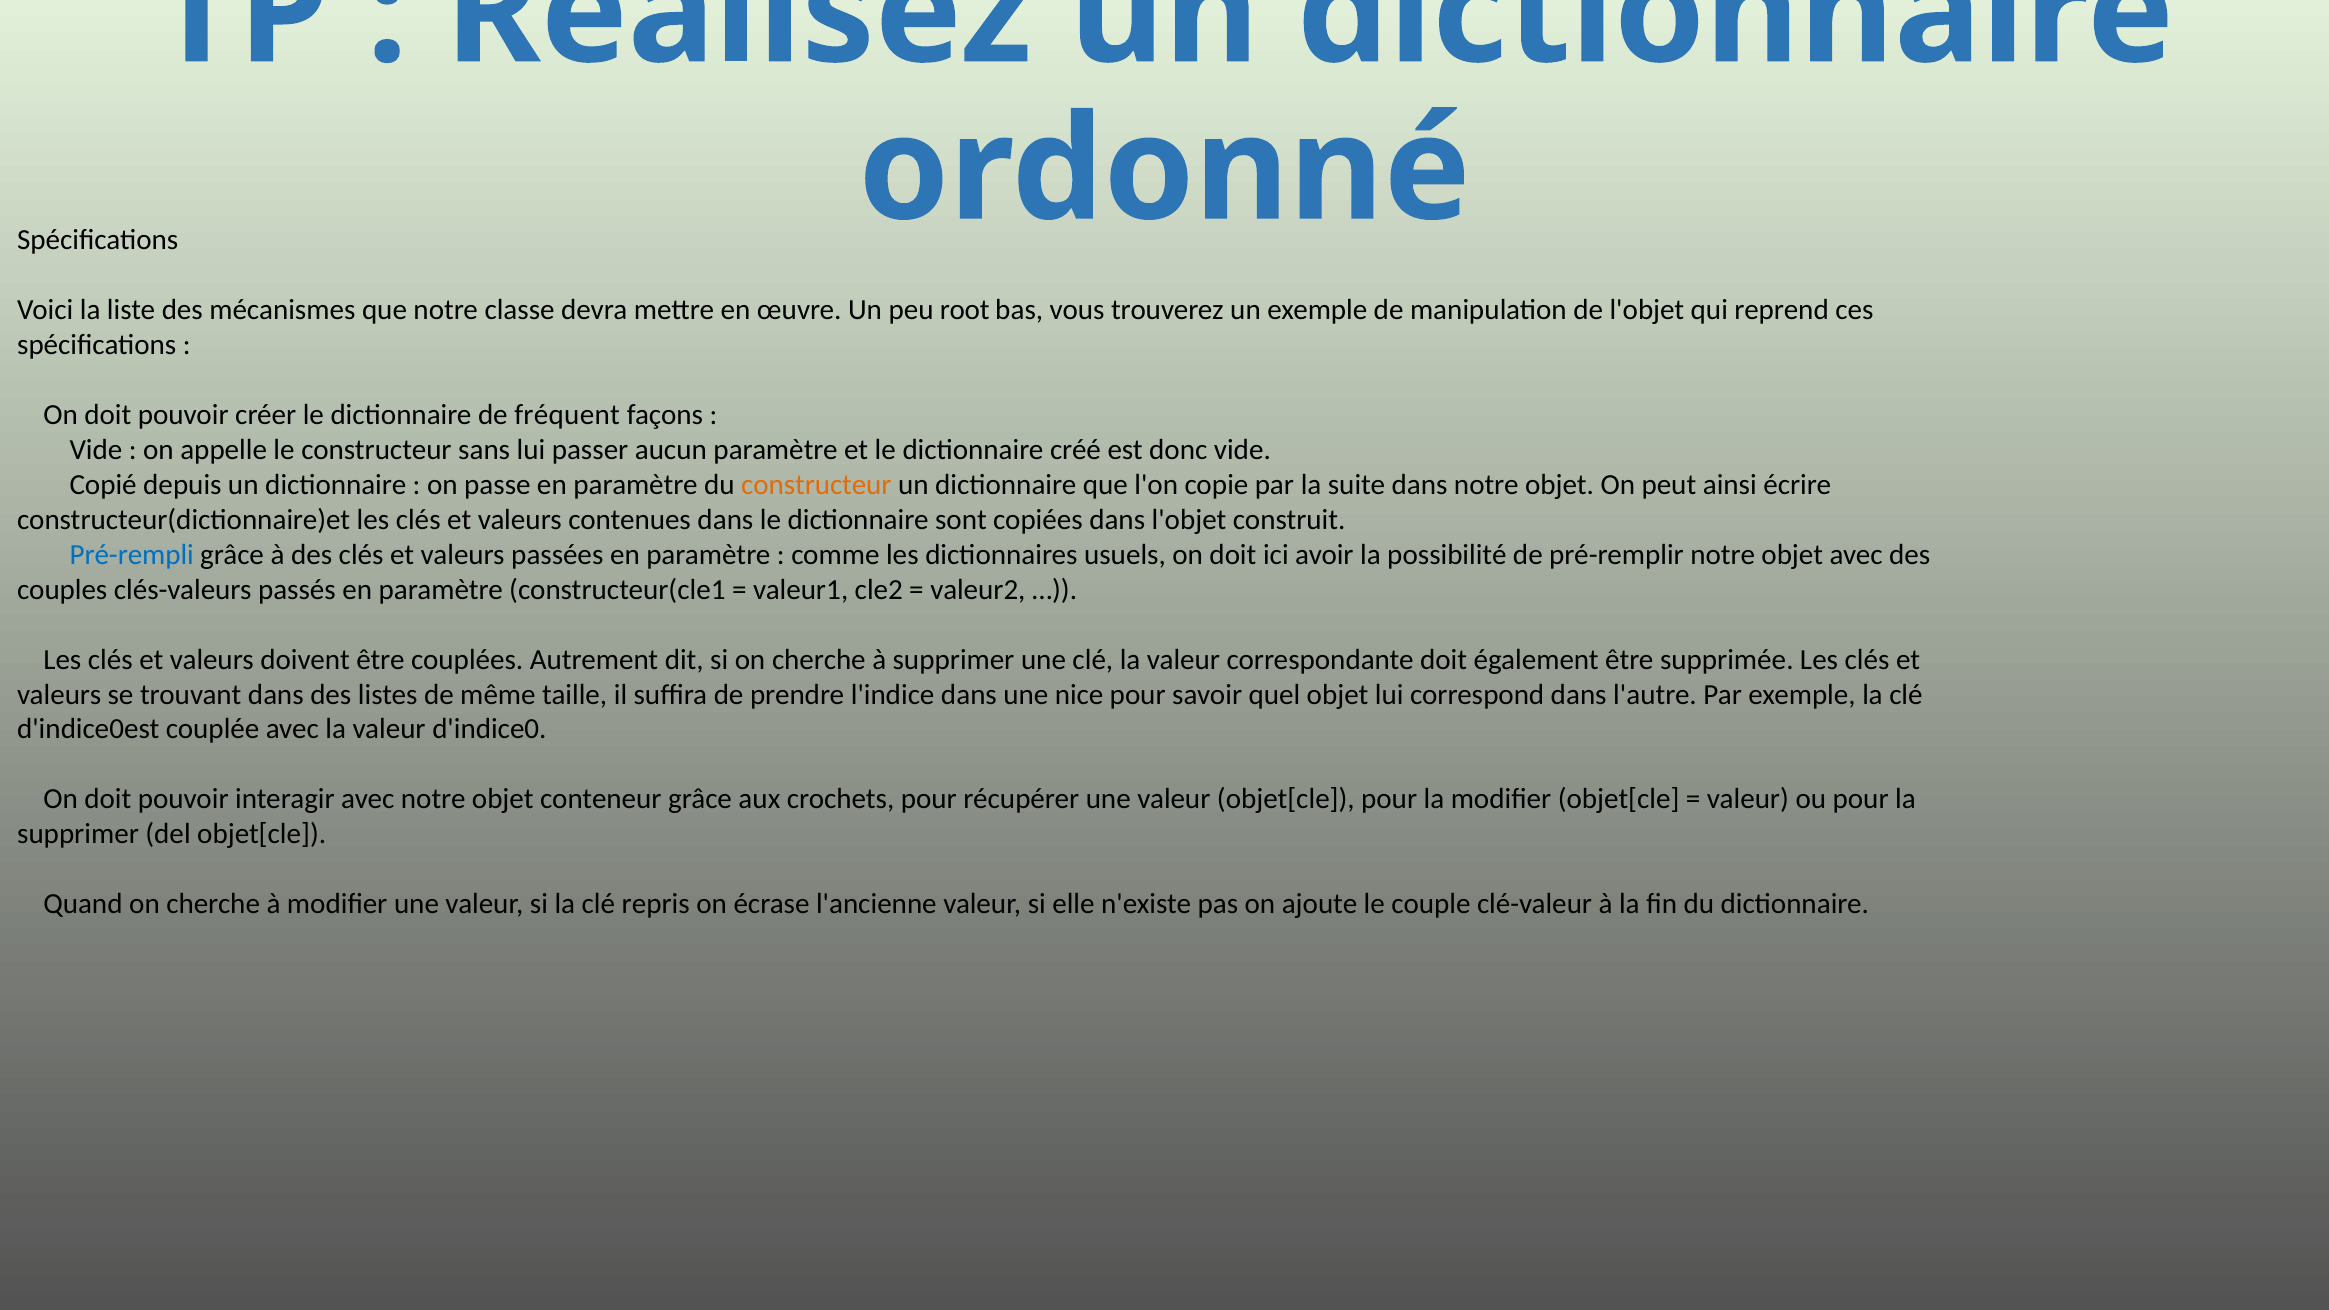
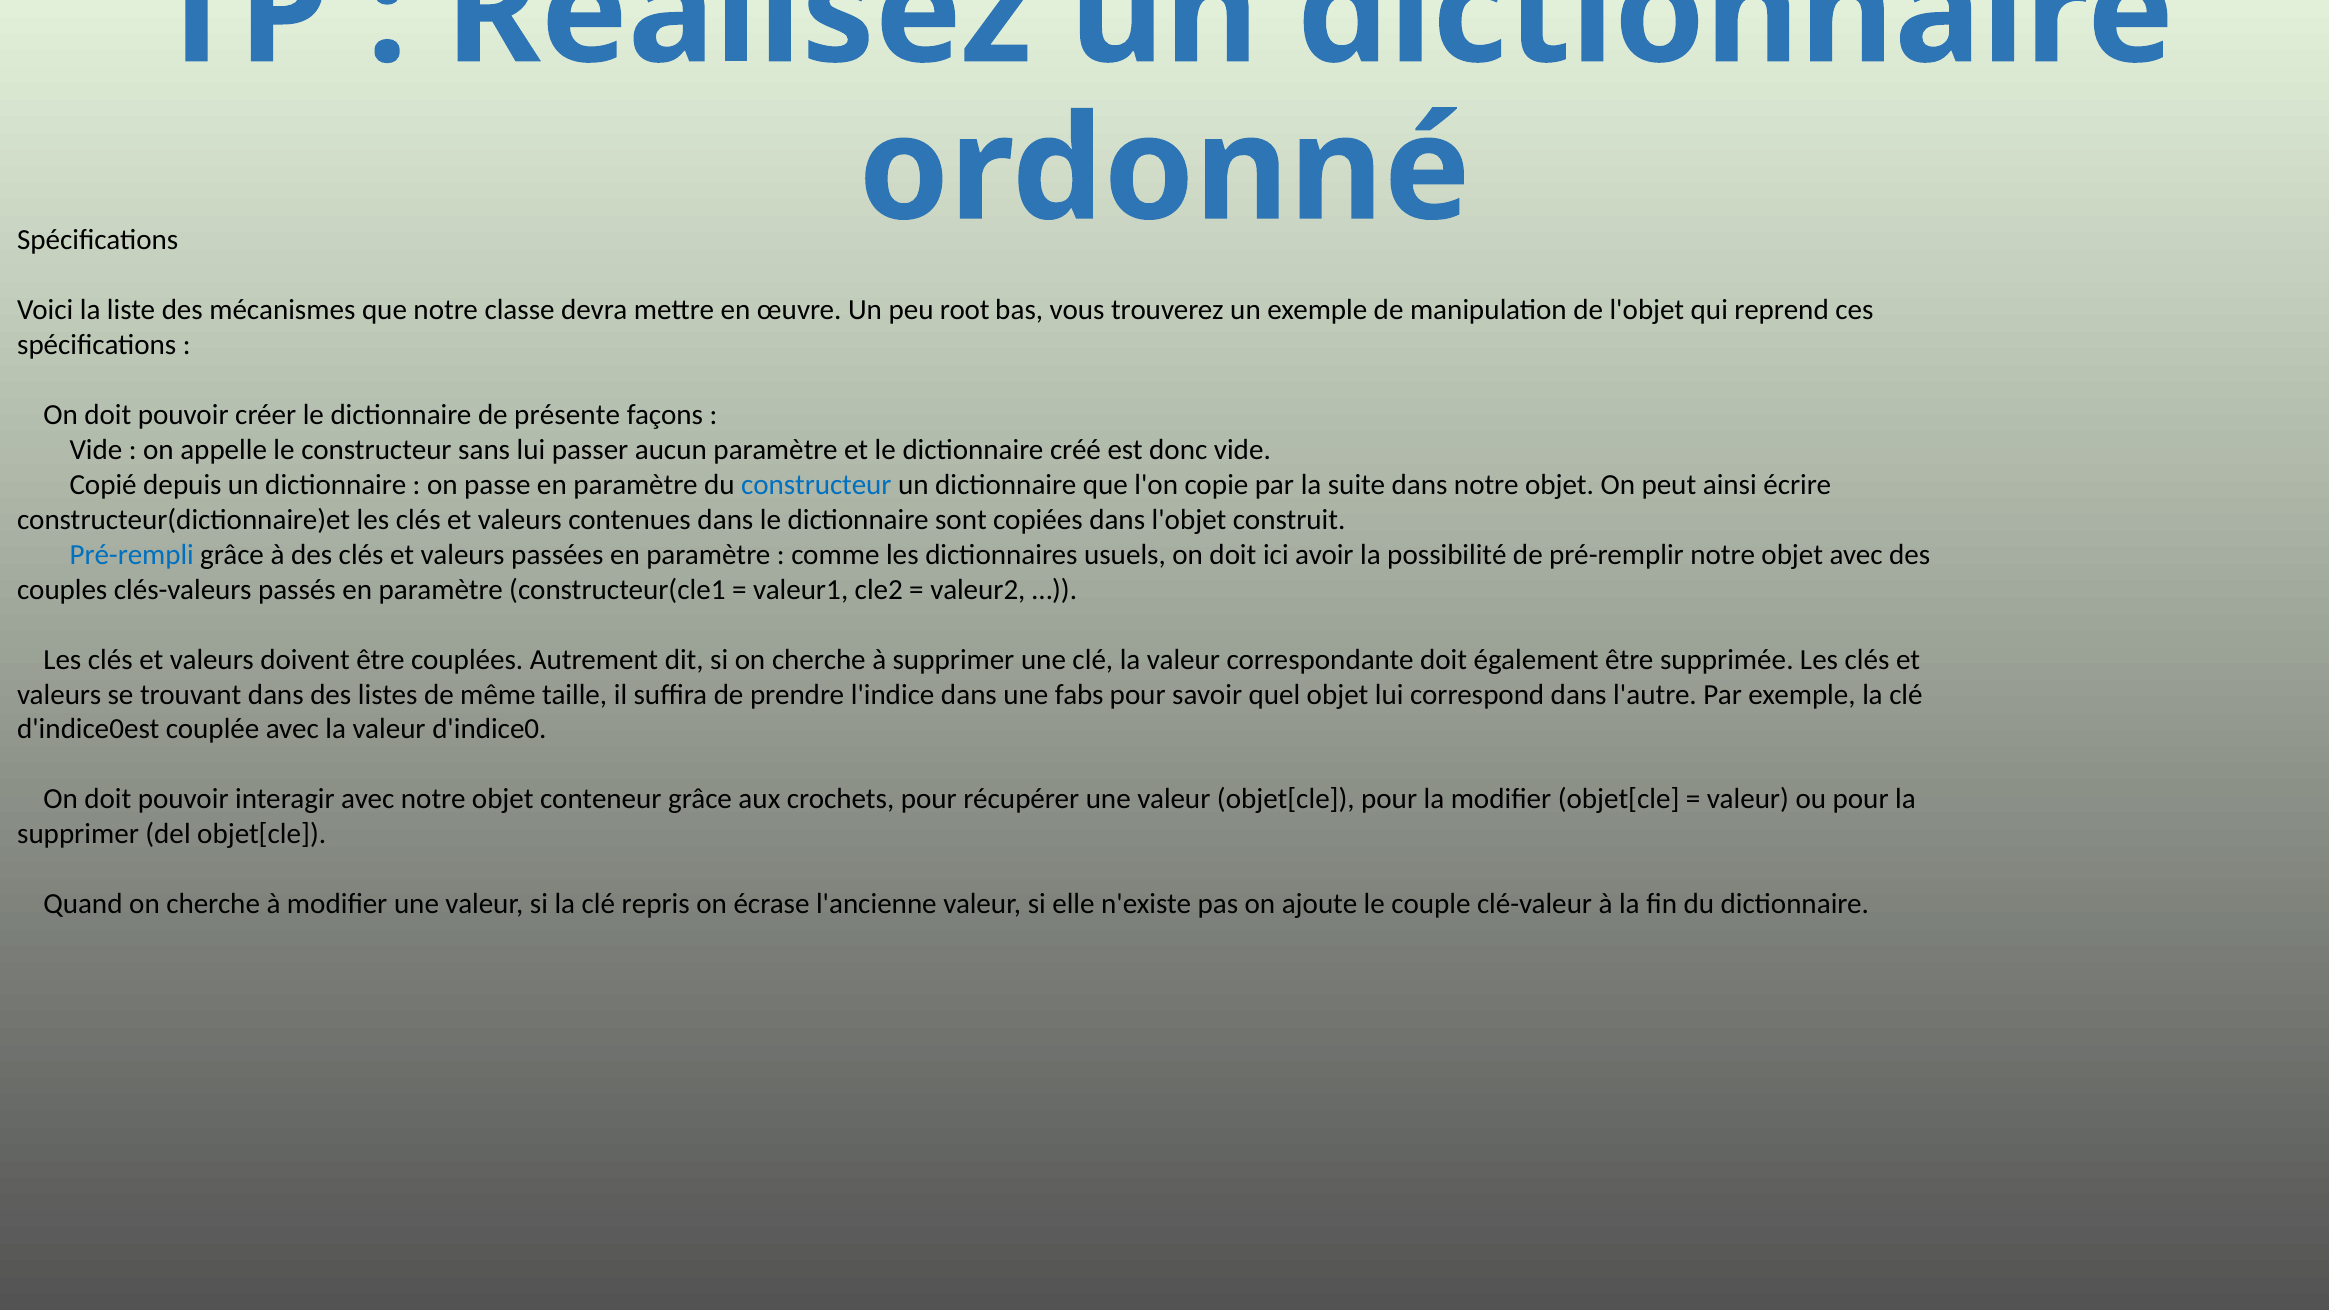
fréquent: fréquent -> présente (567, 415)
constructeur colour: orange -> blue (816, 485)
nice: nice -> fabs (1079, 694)
